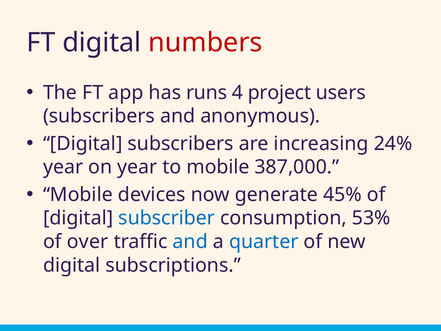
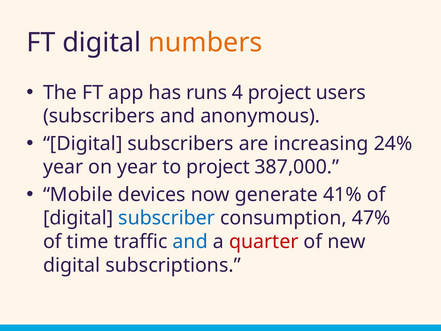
numbers colour: red -> orange (205, 43)
to mobile: mobile -> project (218, 167)
45%: 45% -> 41% (342, 194)
53%: 53% -> 47% (371, 218)
over: over -> time (88, 242)
quarter colour: blue -> red (264, 242)
